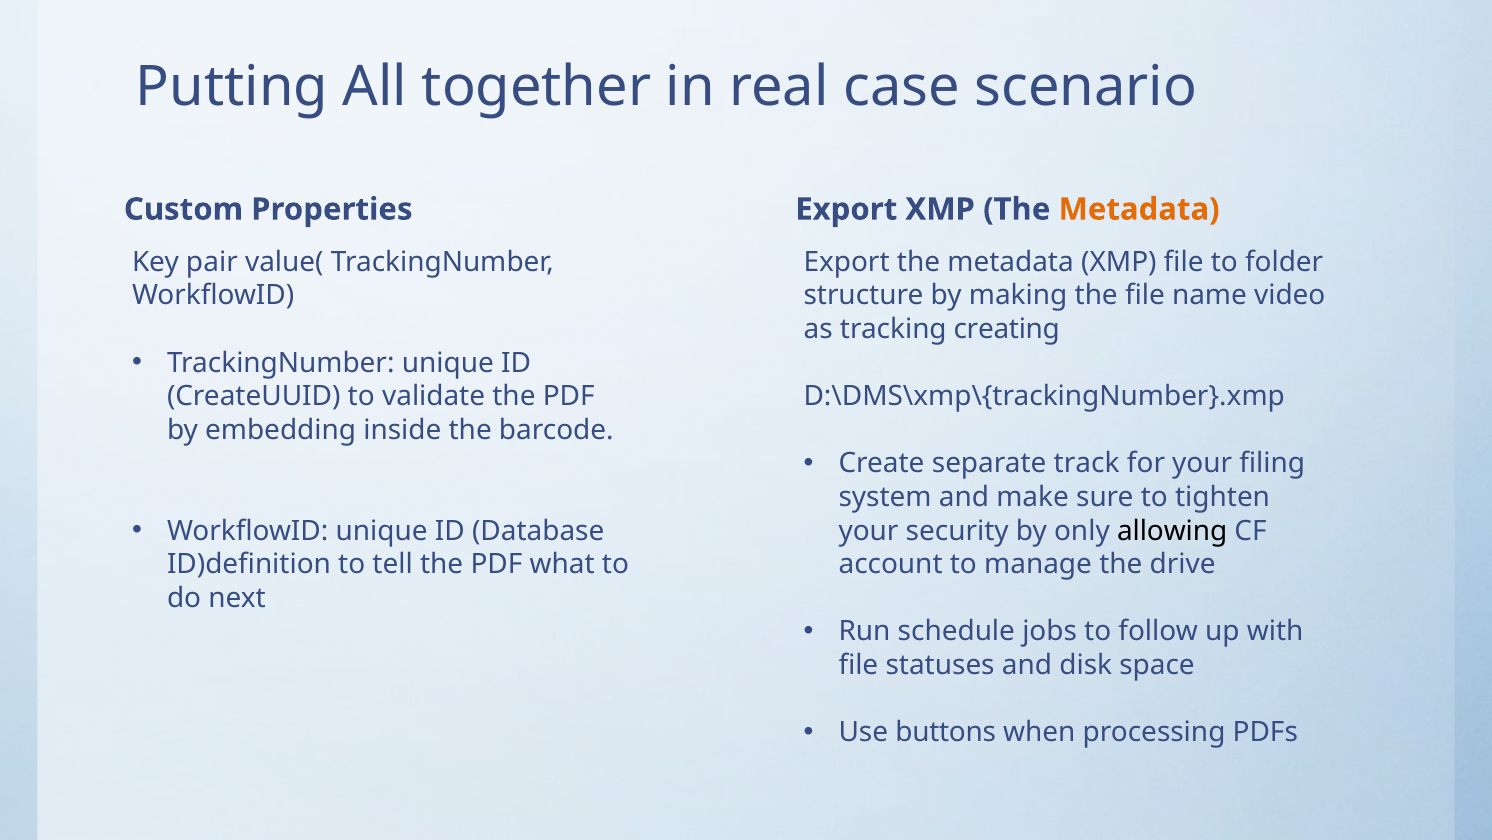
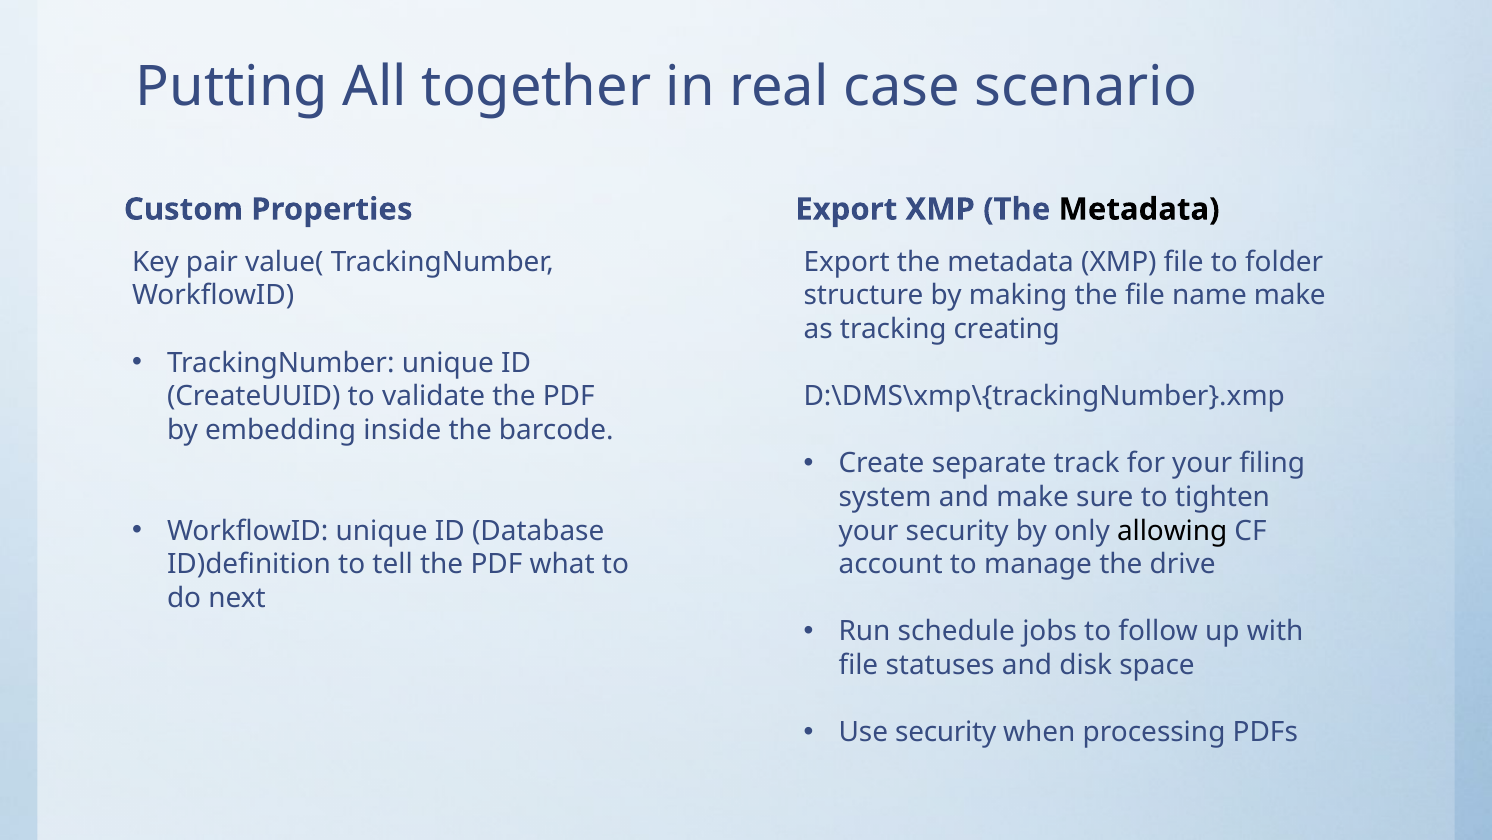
Metadata colour: orange -> black (1139, 209)
name video: video -> make (1290, 295)
Use buttons: buttons -> security (946, 732)
